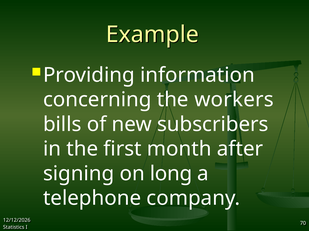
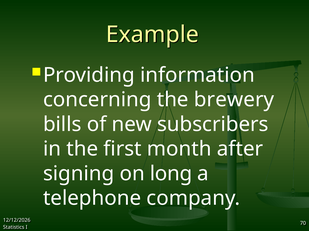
workers: workers -> brewery (234, 100)
